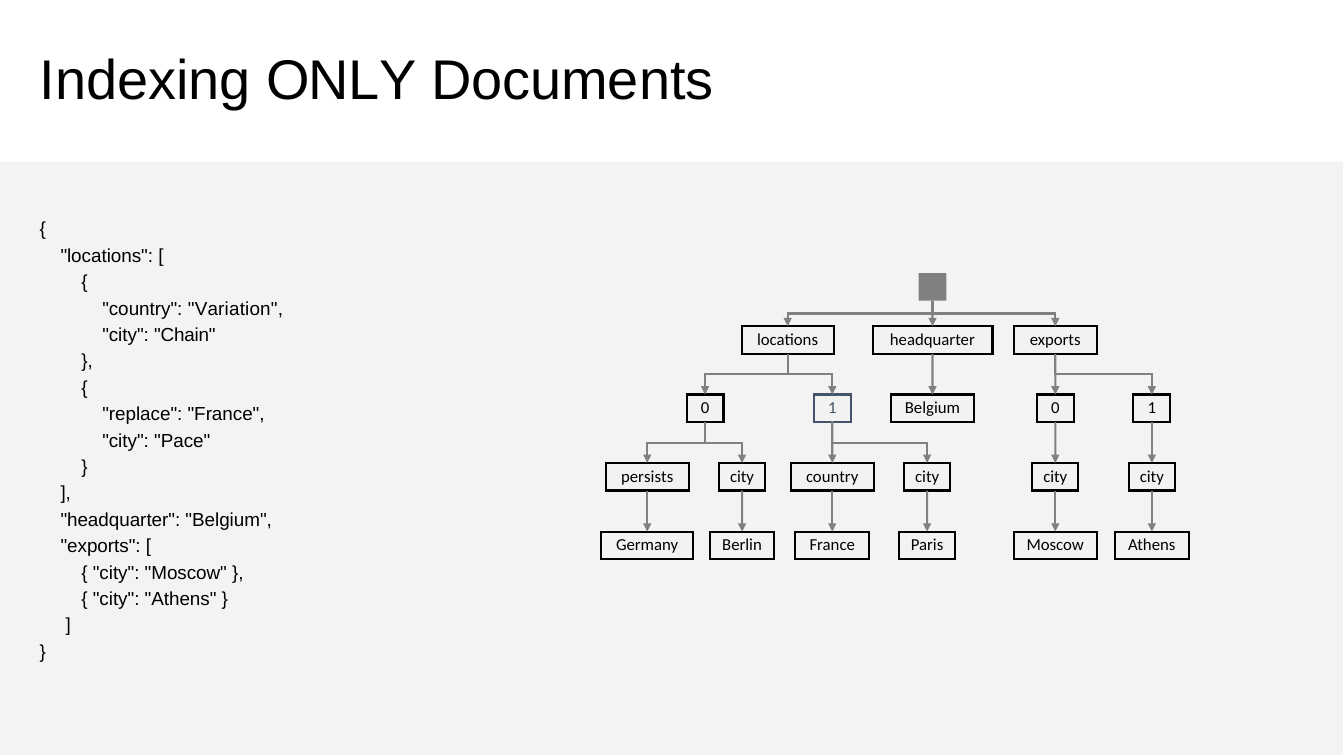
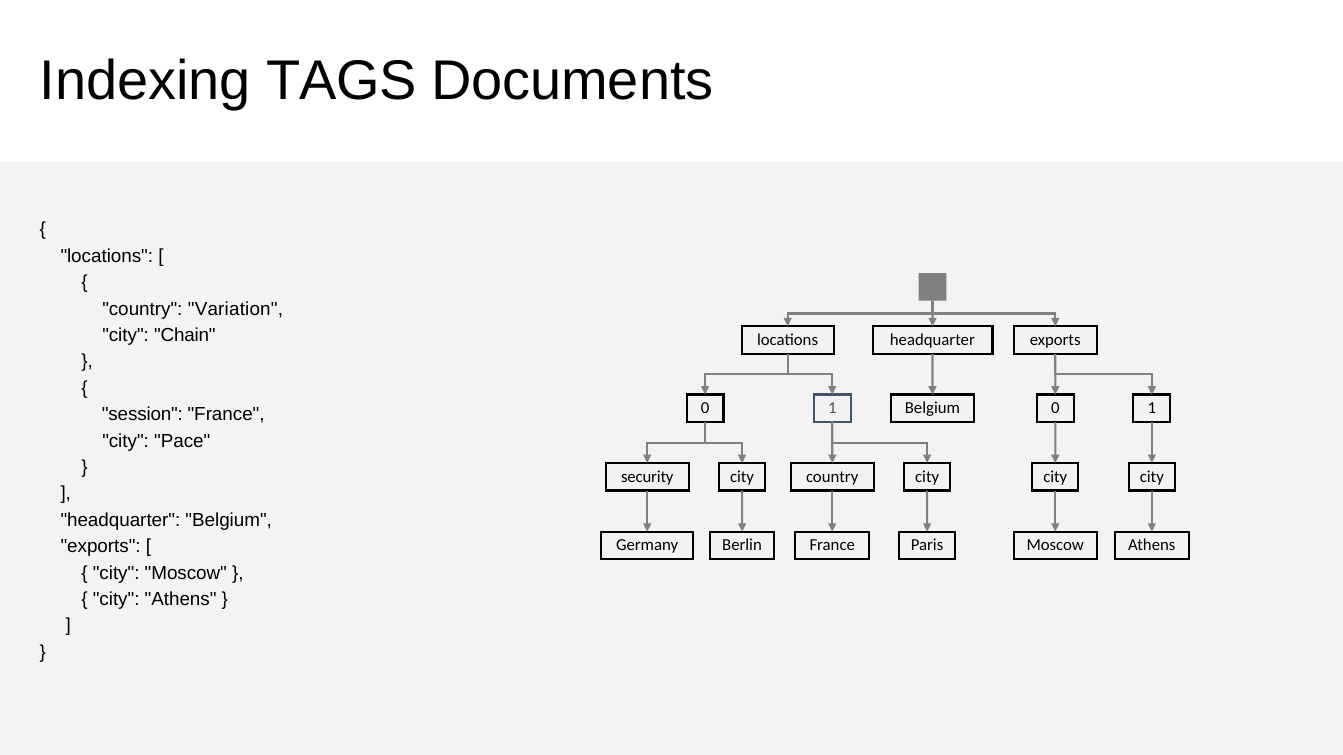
ONLY: ONLY -> TAGS (341, 81)
replace: replace -> session (142, 415)
persists: persists -> security (647, 477)
